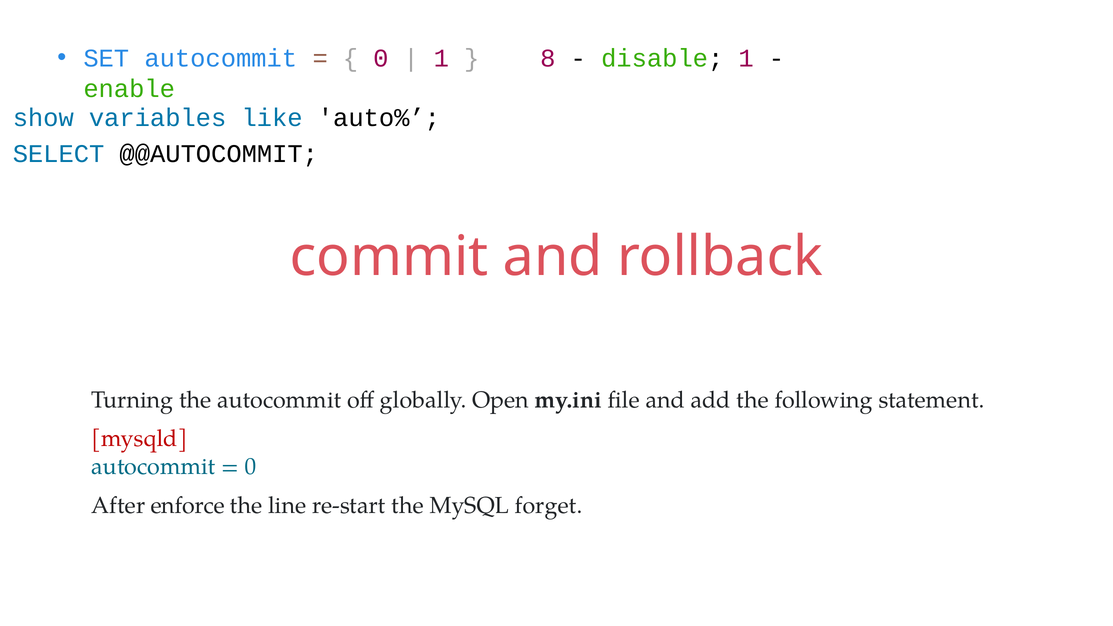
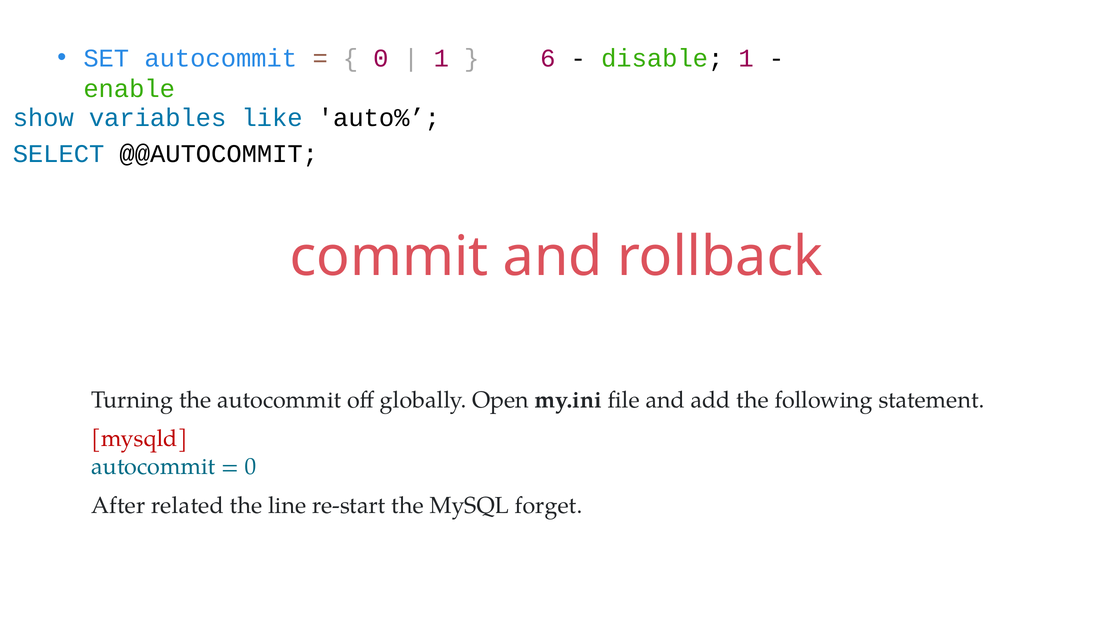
8: 8 -> 6 (548, 58)
enforce: enforce -> related (187, 506)
